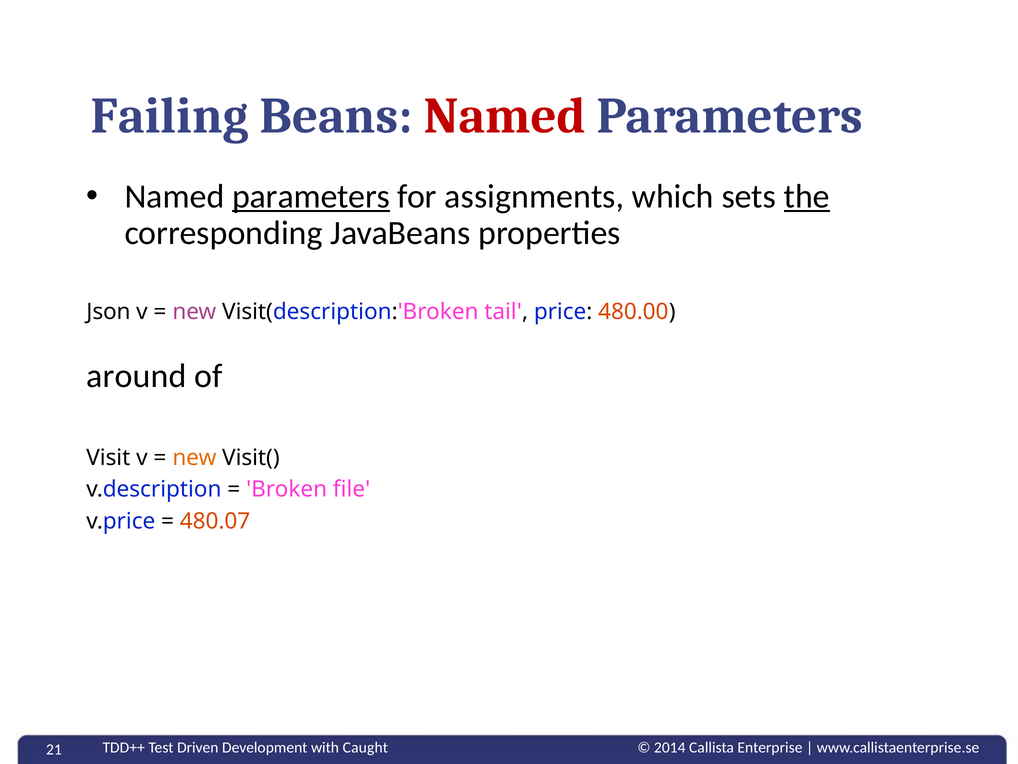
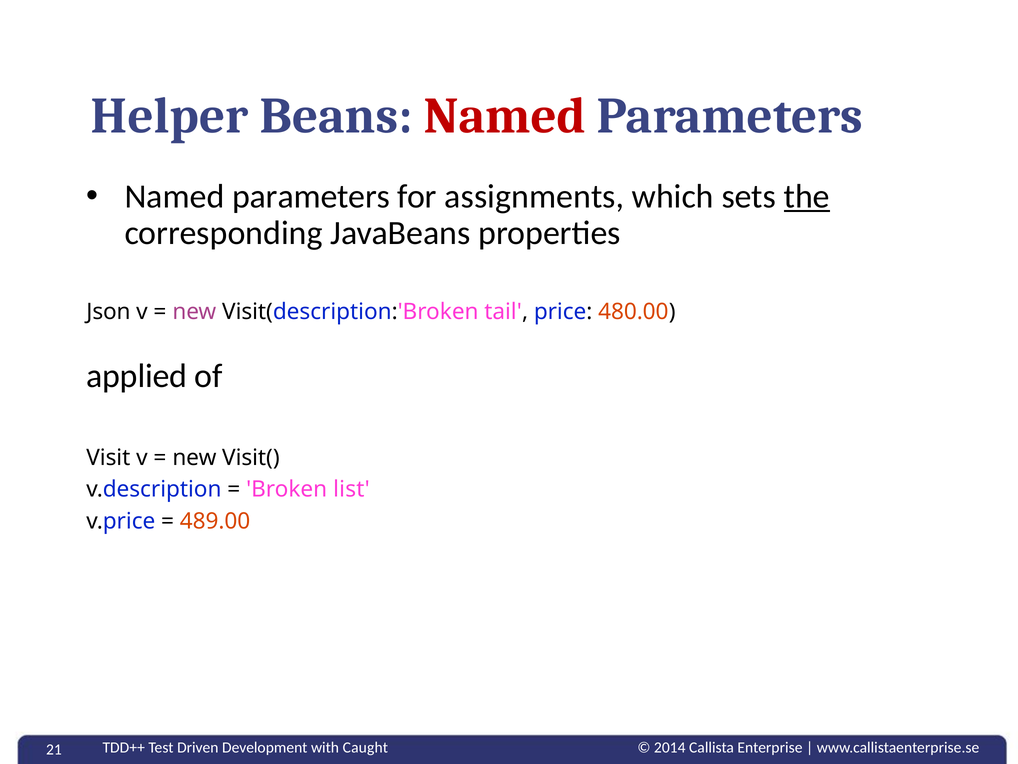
Failing: Failing -> Helper (170, 116)
parameters underline: present -> none (311, 196)
around: around -> applied (137, 376)
new colour: orange -> black (194, 458)
file: file -> list (351, 489)
480.07: 480.07 -> 489.00 (215, 521)
